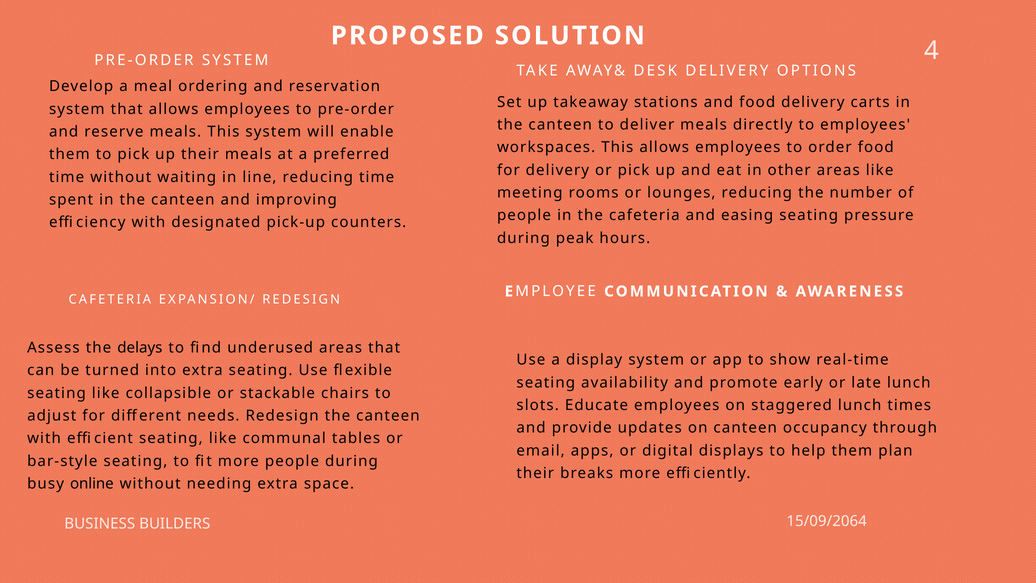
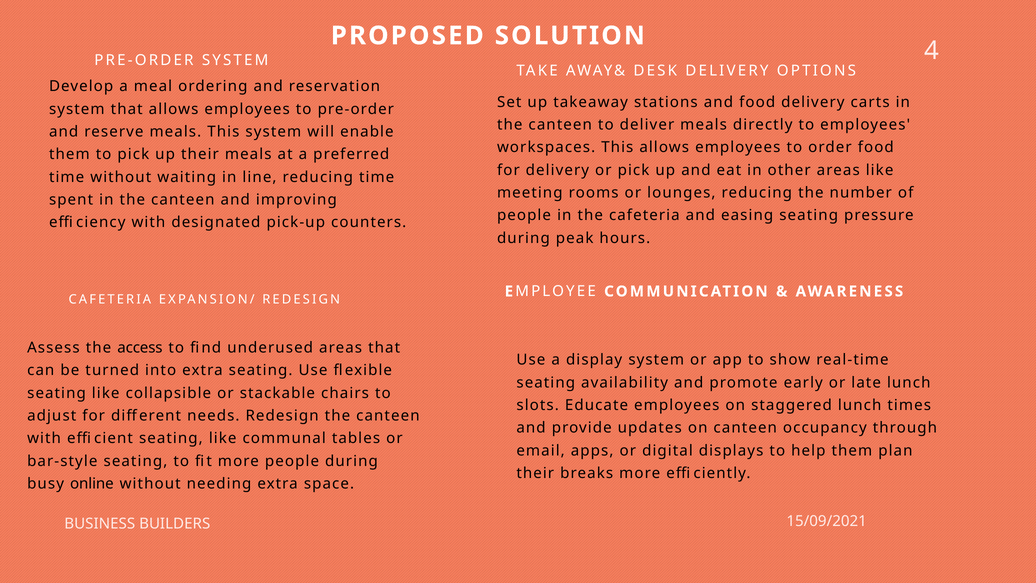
delays: delays -> access (140, 348)
15/09/2064: 15/09/2064 -> 15/09/2021 (827, 521)
